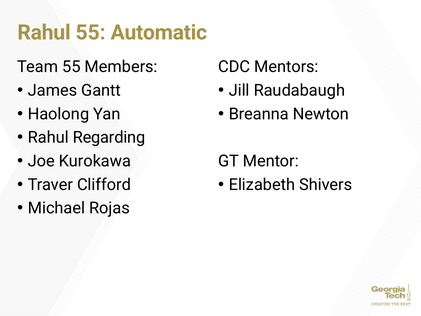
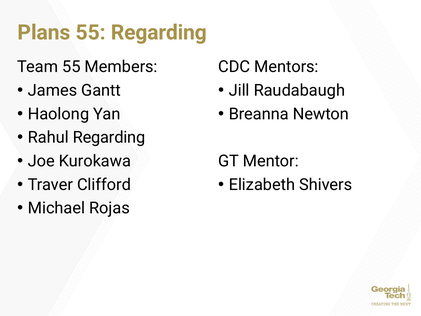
Rahul: Rahul -> Plans (44, 32)
55 Automatic: Automatic -> Regarding (159, 32)
